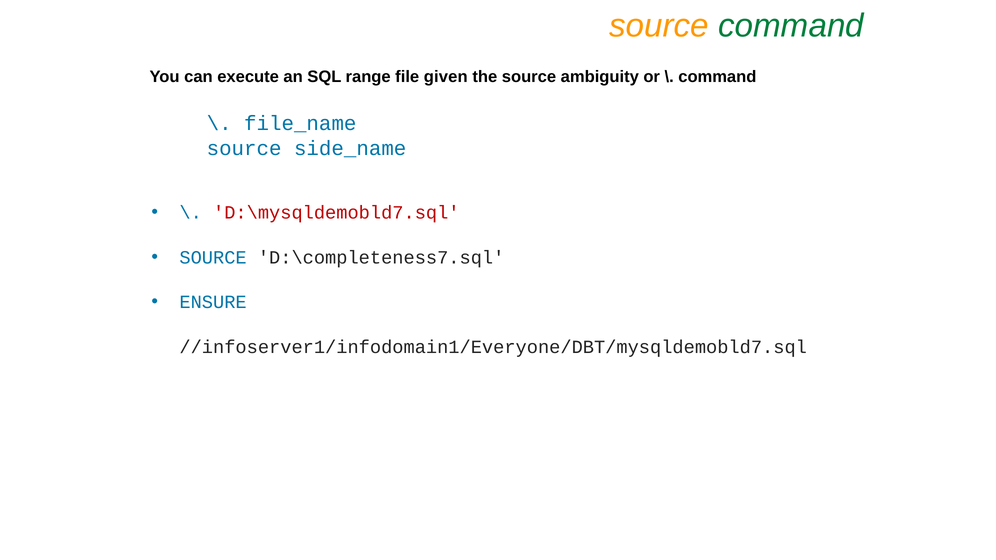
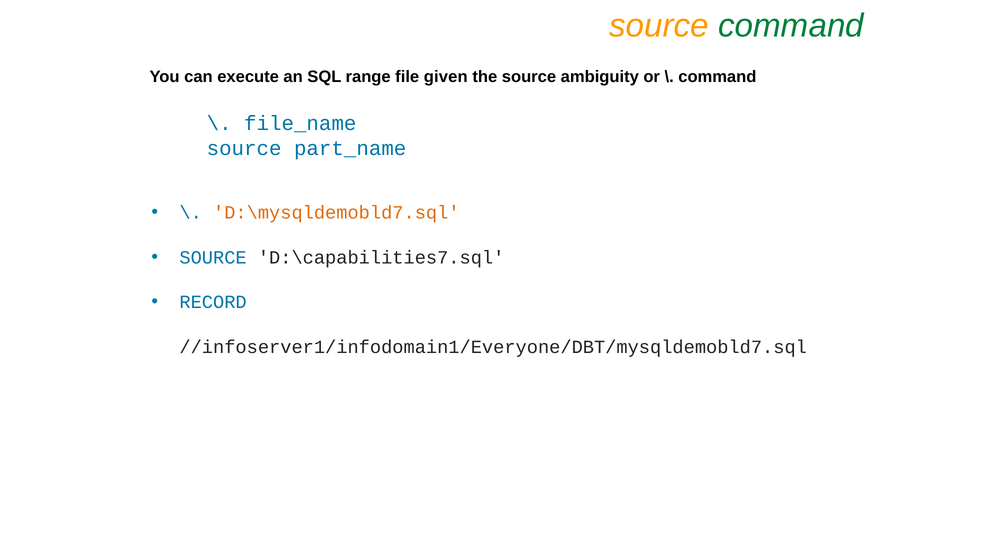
side_name: side_name -> part_name (350, 148)
D:\mysqldemobld7.sql colour: red -> orange (336, 213)
D:\completeness7.sql: D:\completeness7.sql -> D:\capabilities7.sql (381, 258)
ENSURE: ENSURE -> RECORD (213, 302)
